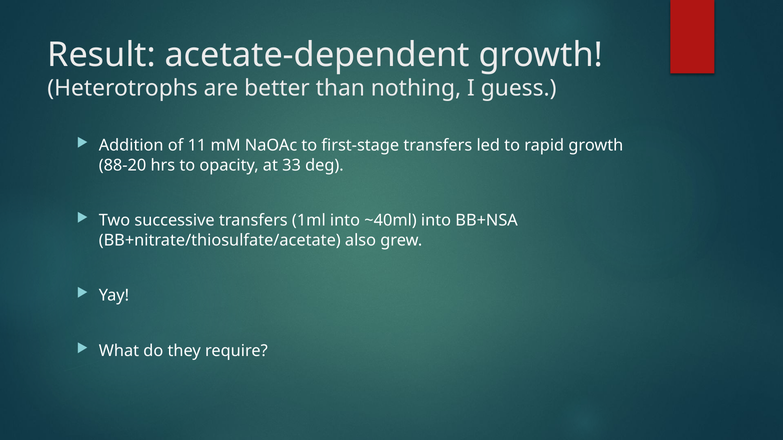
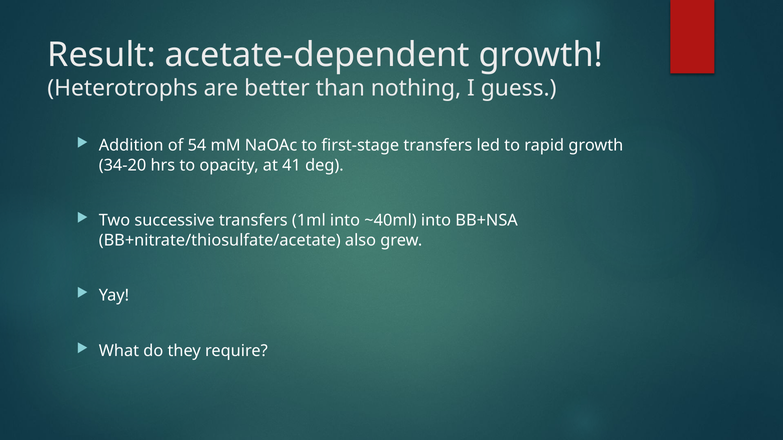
11: 11 -> 54 (197, 146)
88-20: 88-20 -> 34-20 (123, 165)
33: 33 -> 41 (291, 165)
